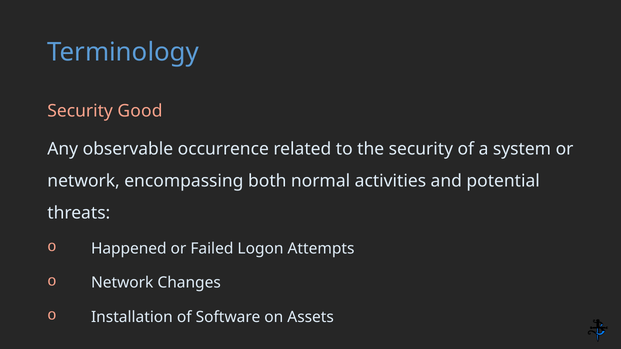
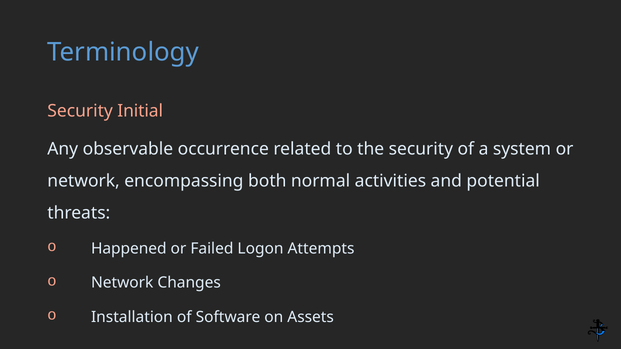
Good: Good -> Initial (140, 111)
